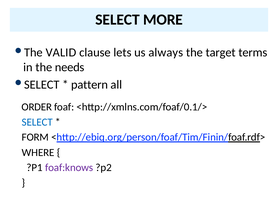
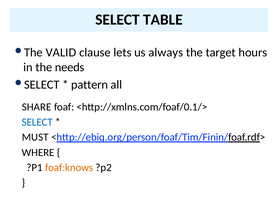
MORE: MORE -> TABLE (163, 20)
terms: terms -> hours (253, 53)
ORDER: ORDER -> SHARE (37, 107)
FORM: FORM -> MUST (35, 138)
foaf:knows colour: purple -> orange (69, 168)
